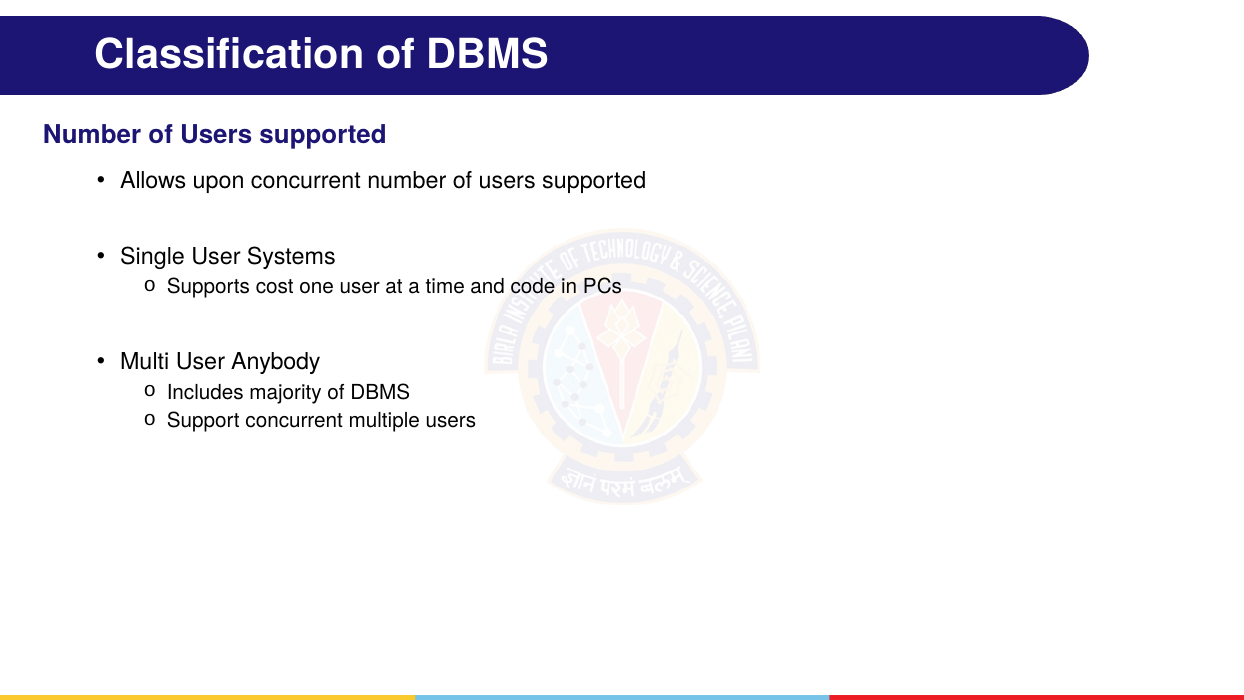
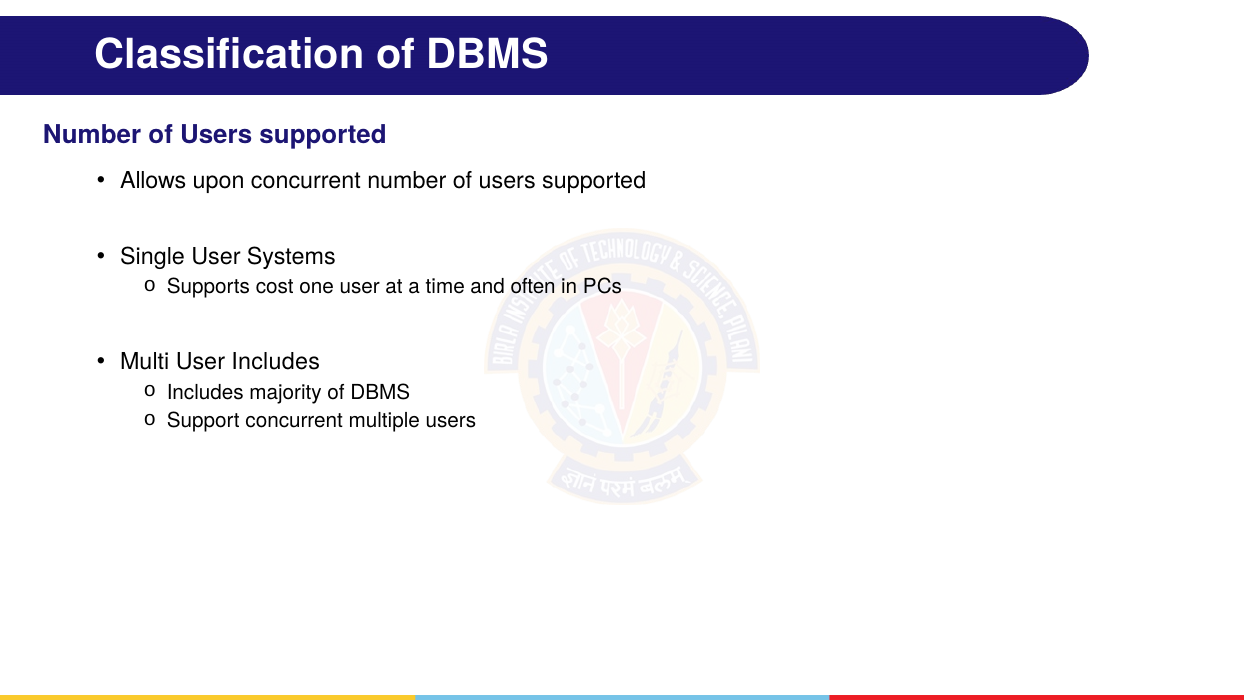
code: code -> often (533, 287)
User Anybody: Anybody -> Includes (276, 362)
